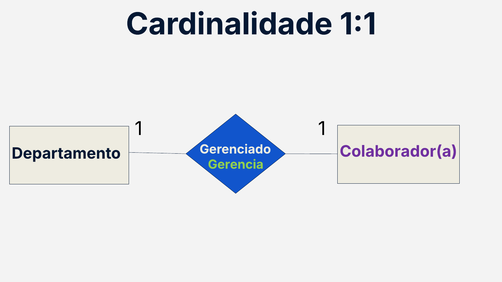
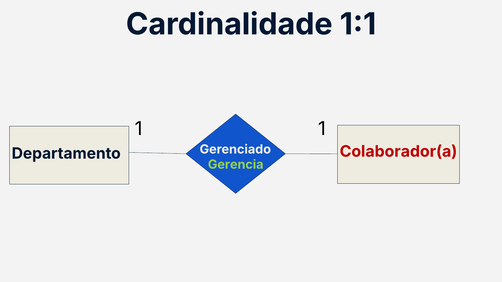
Colaborador(a colour: purple -> red (398, 152)
